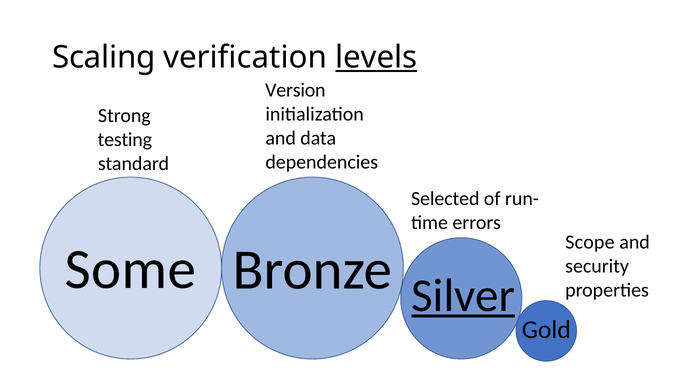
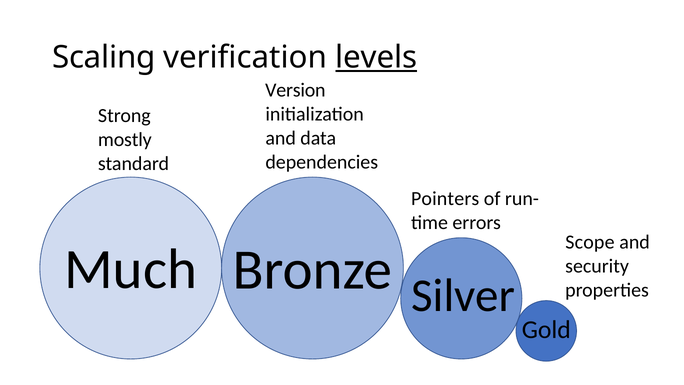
testing: testing -> mostly (125, 140)
Selected: Selected -> Pointers (445, 199)
Some: Some -> Much (131, 269)
Silver underline: present -> none (463, 295)
